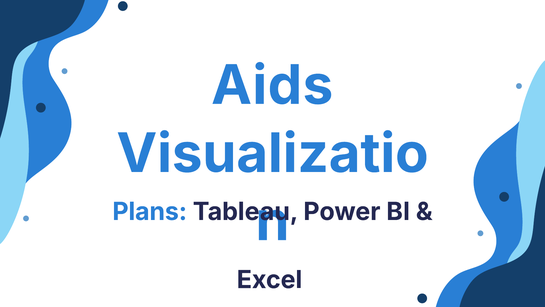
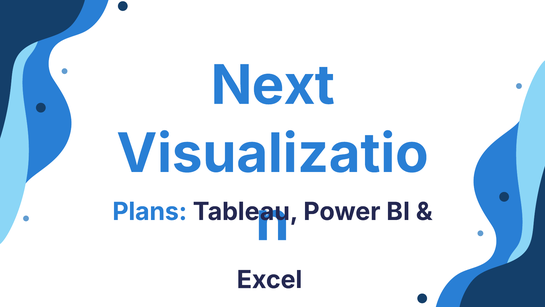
Aids: Aids -> Next (273, 86)
